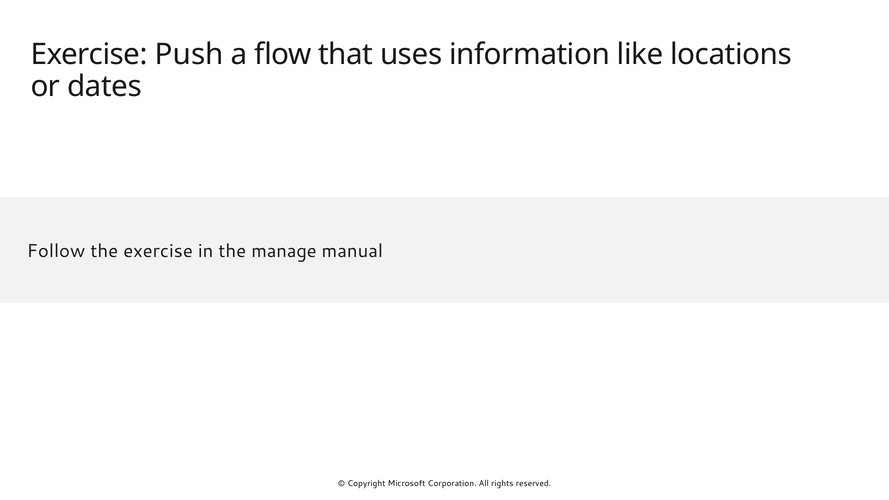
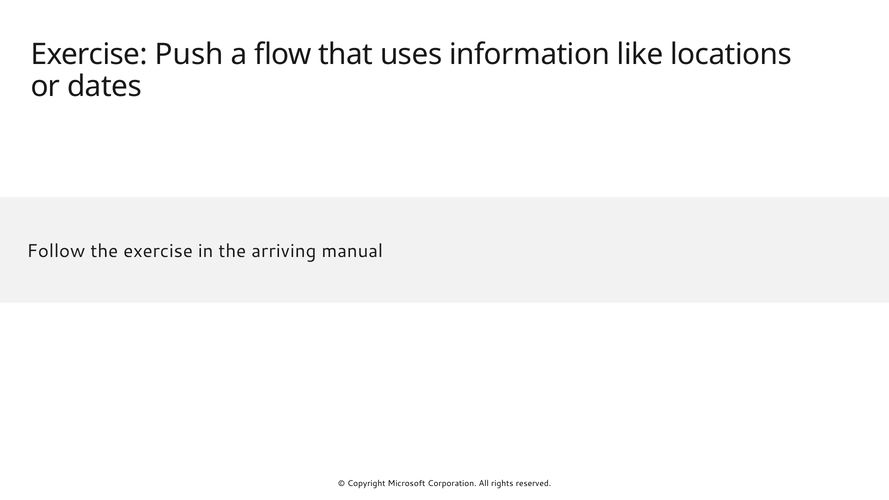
manage: manage -> arriving (284, 251)
